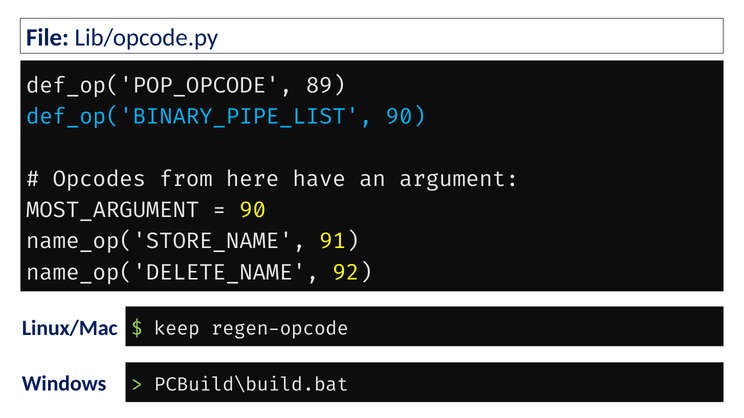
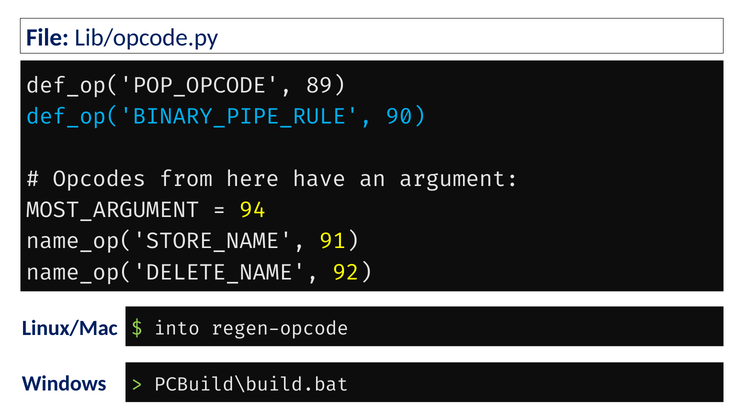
def_op('BINARY_PIPE_LIST: def_op('BINARY_PIPE_LIST -> def_op('BINARY_PIPE_RULE (199, 117)
90: 90 -> 94 (253, 210)
keep: keep -> into (177, 329)
